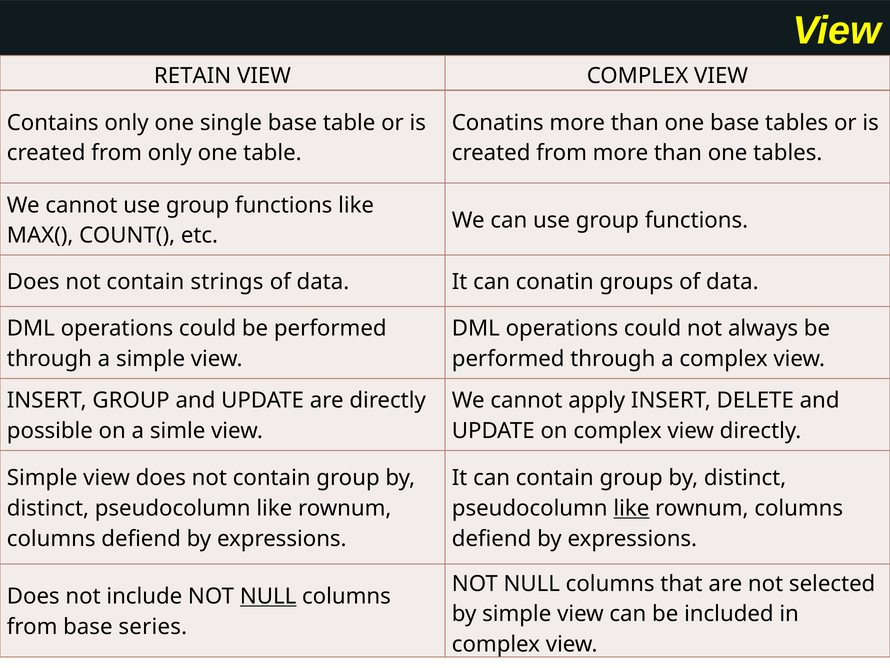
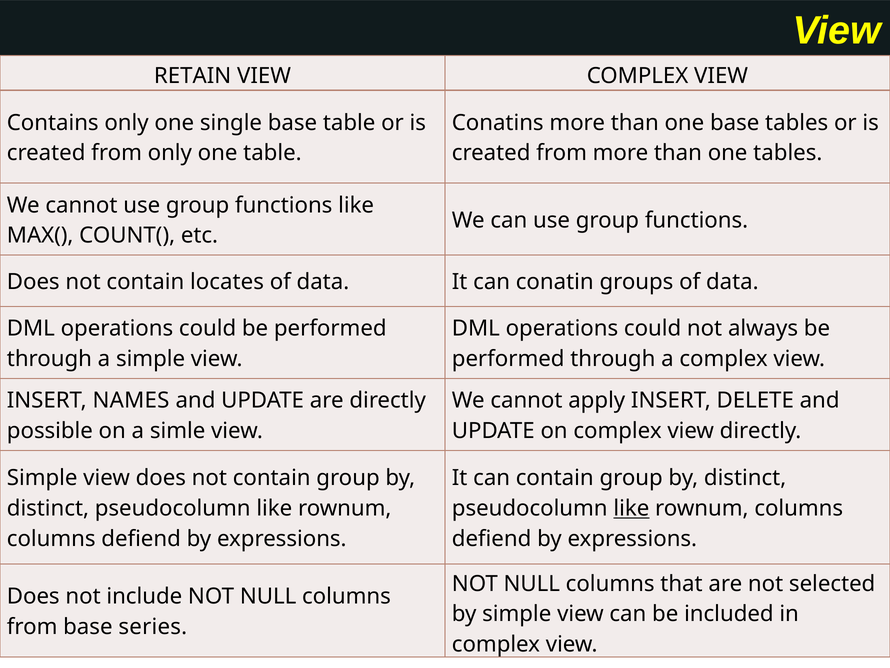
strings: strings -> locates (227, 282)
INSERT GROUP: GROUP -> NAMES (131, 400)
NULL underline: present -> none (268, 596)
